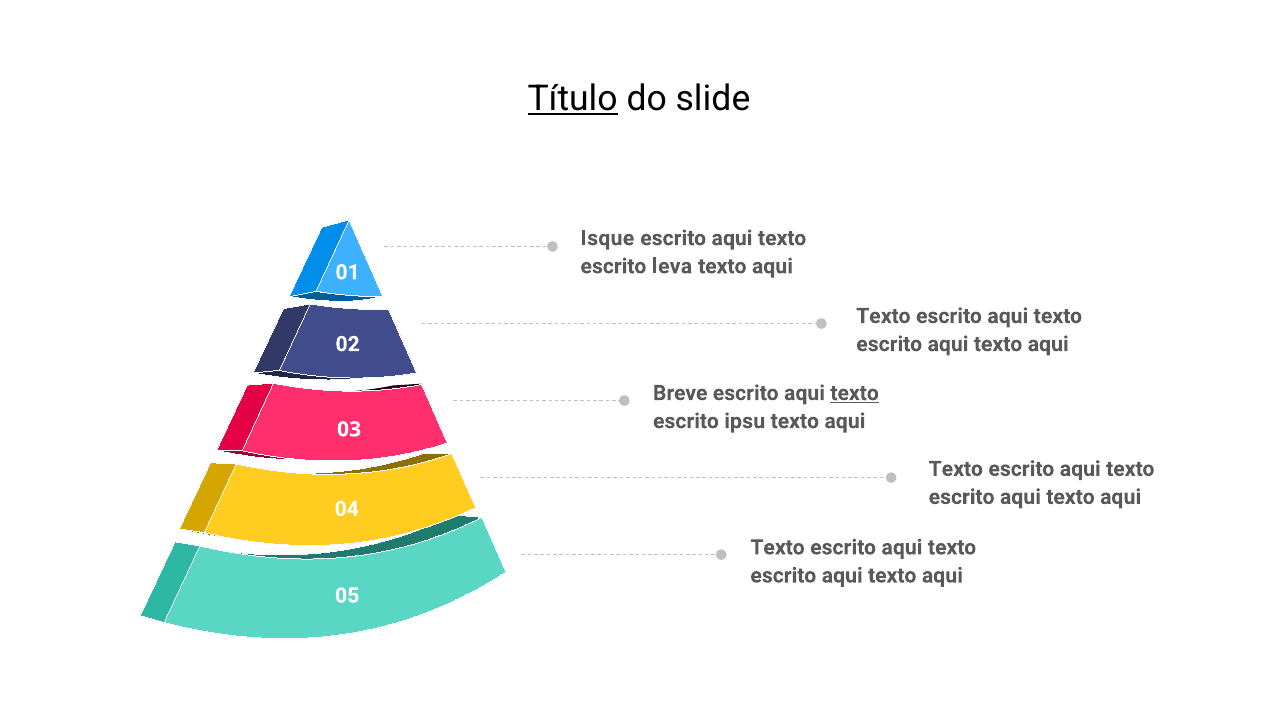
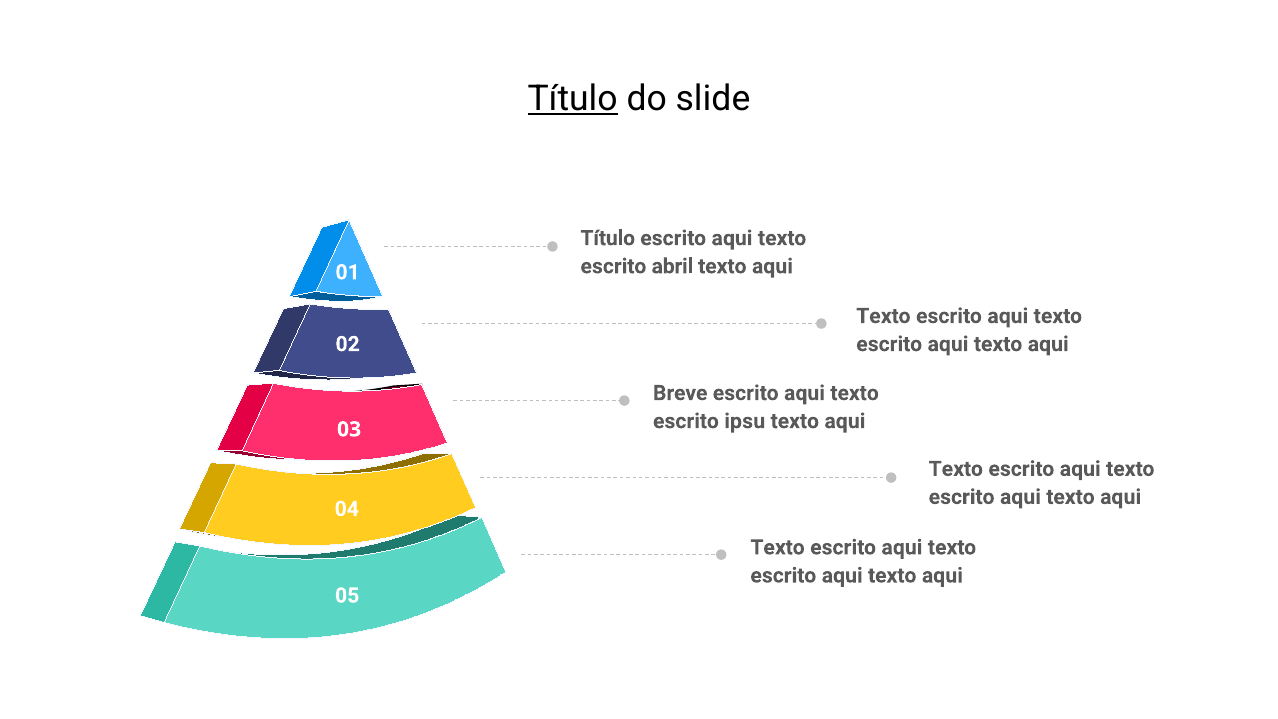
Isque: Isque -> Título (608, 238)
leva: leva -> abril (672, 266)
texto underline: present -> none (855, 393)
